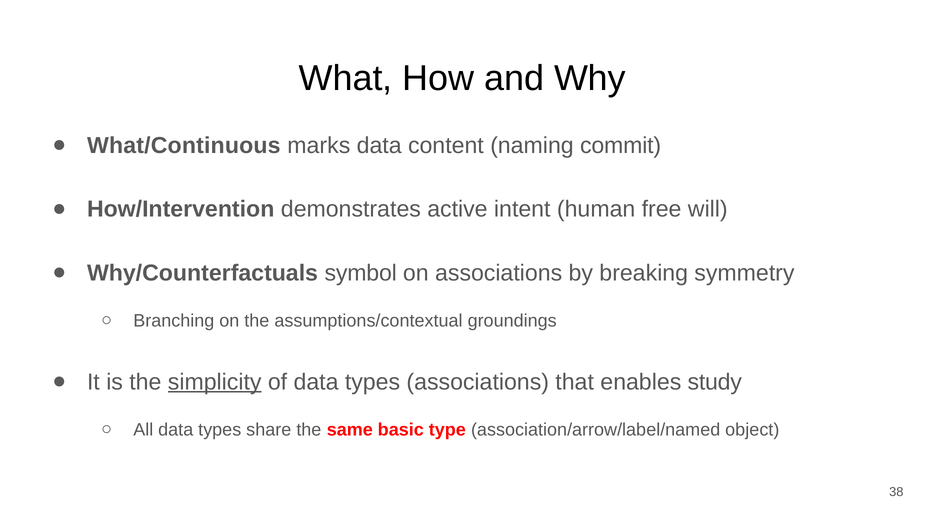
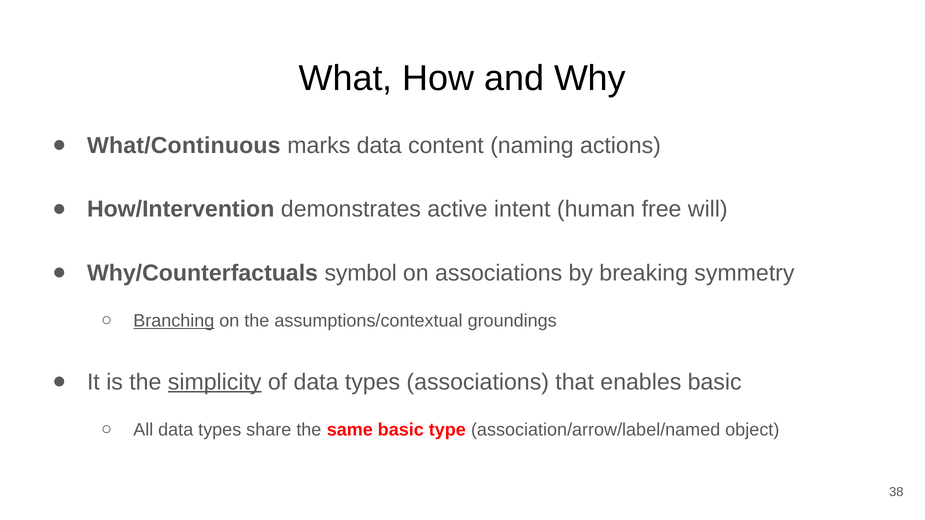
commit: commit -> actions (620, 145)
Branching underline: none -> present (174, 321)
enables study: study -> basic (715, 382)
